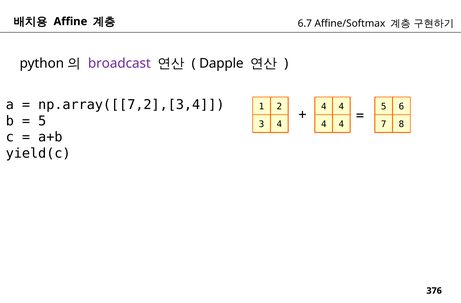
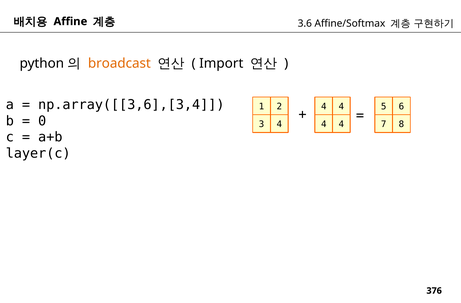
6.7: 6.7 -> 3.6 (305, 24)
broadcast colour: purple -> orange (119, 63)
Dapple: Dapple -> Import (221, 63)
np.array([[7,2],[3,4: np.array([[7,2],[3,4 -> np.array([[3,6],[3,4 (131, 105)
5: 5 -> 0 (42, 121)
yield(c: yield(c -> layer(c (38, 153)
